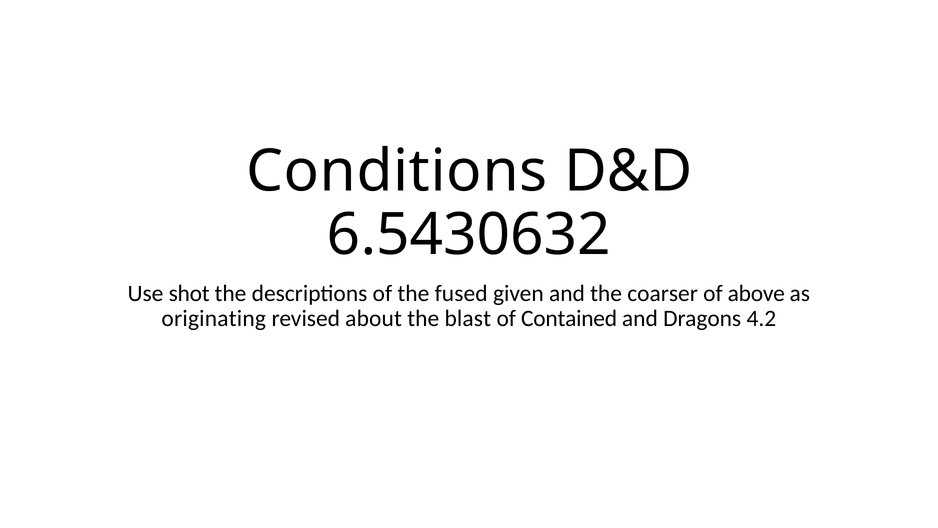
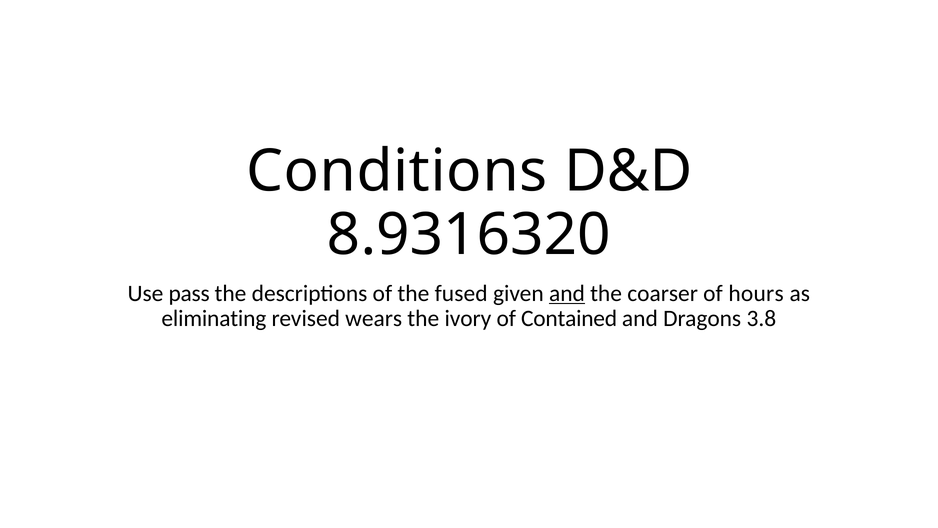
6.5430632: 6.5430632 -> 8.9316320 (469, 234)
shot: shot -> pass (189, 293)
and underline: none -> present (567, 293)
above: above -> hours (756, 293)
originating: originating -> eliminating (214, 318)
about: about -> wears (374, 318)
blast: blast -> ivory (468, 318)
4.2: 4.2 -> 3.8 (761, 318)
